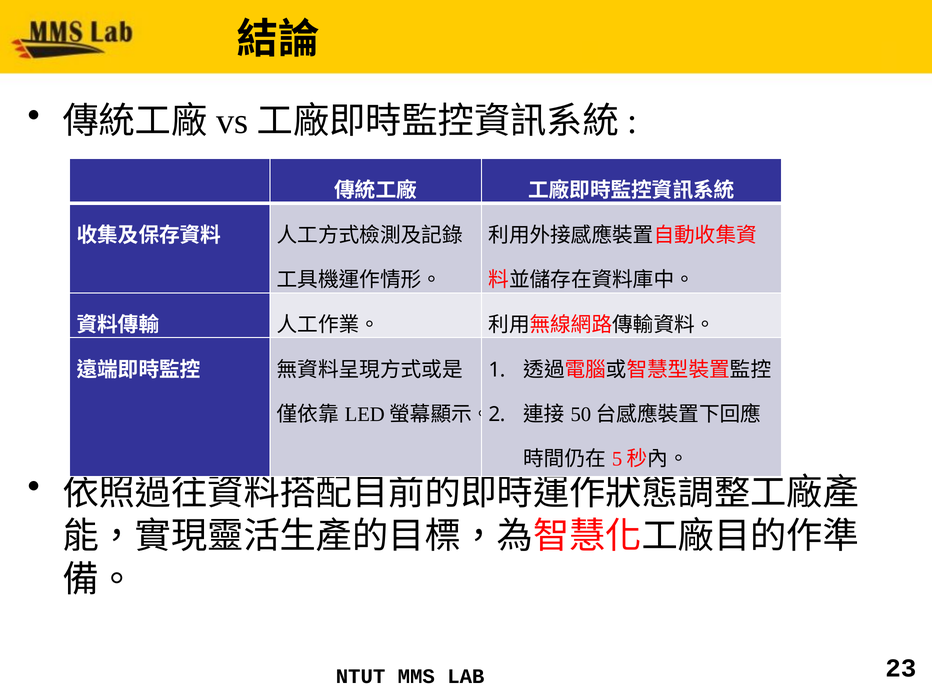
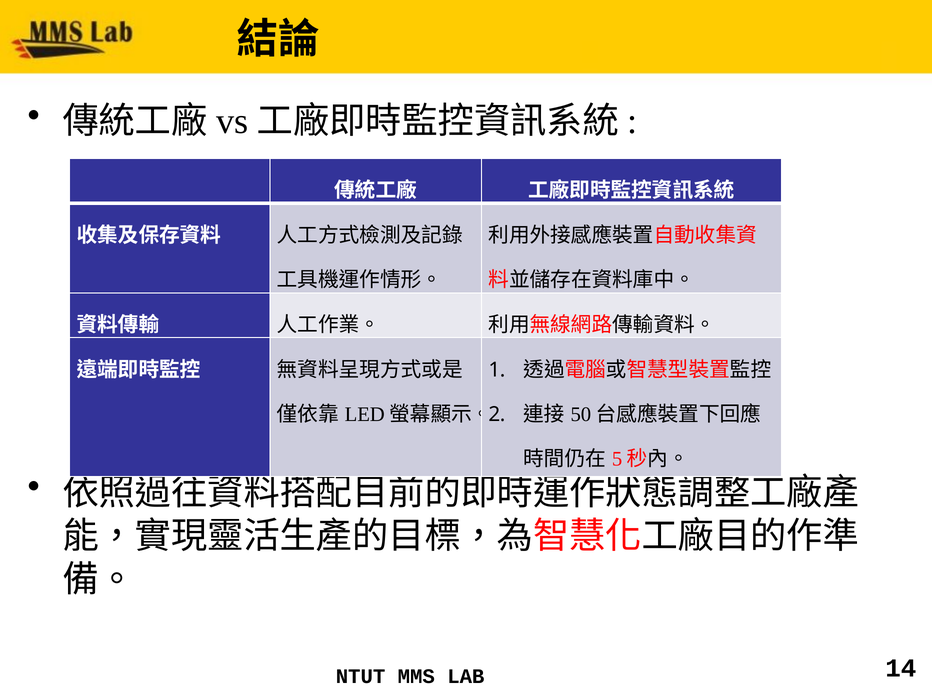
23: 23 -> 14 (901, 668)
